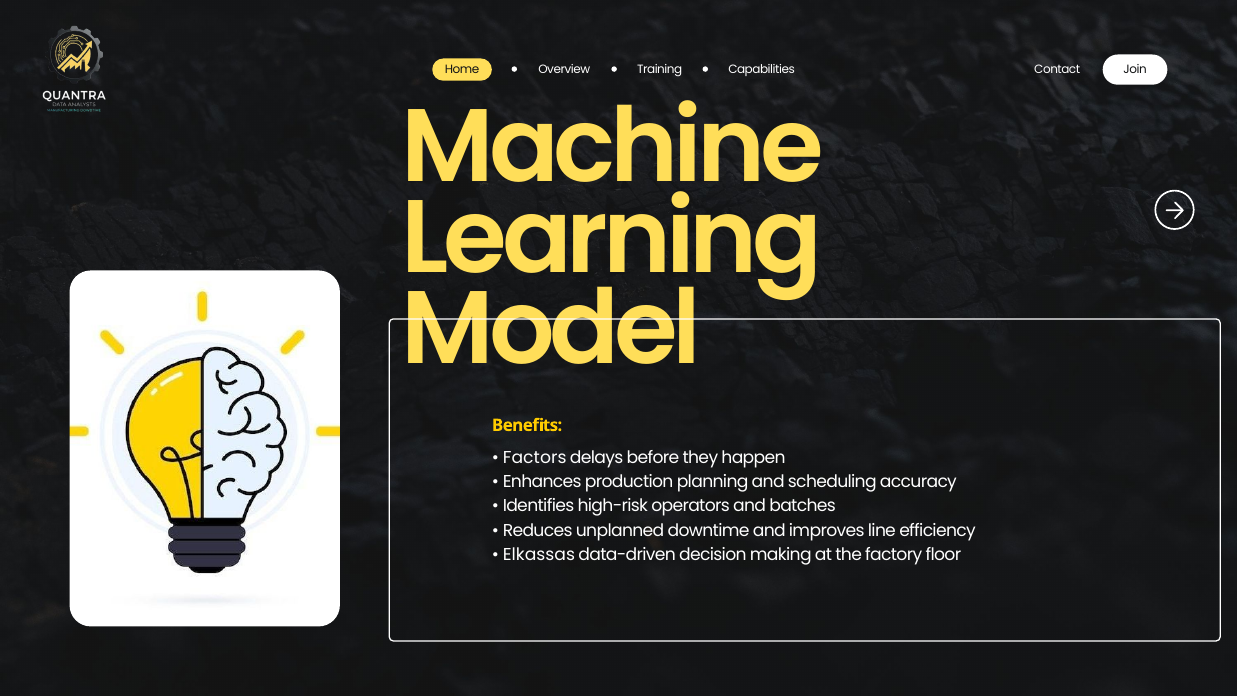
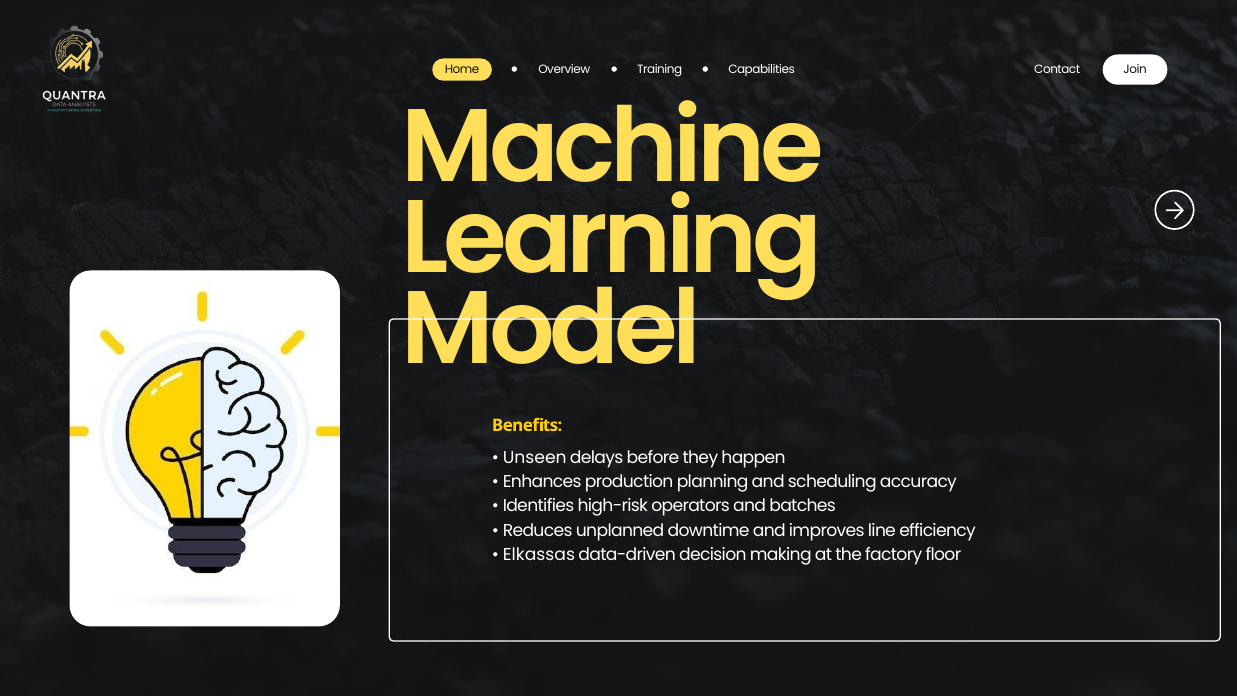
Factors: Factors -> Unseen (535, 458)
